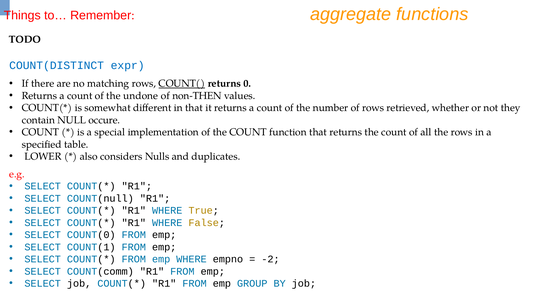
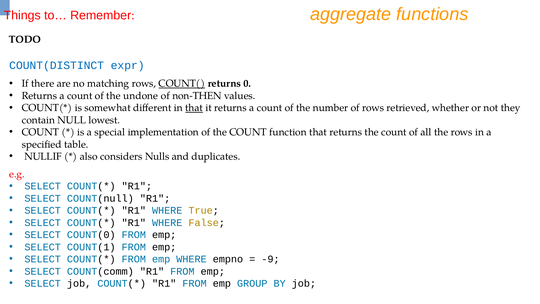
that underline: none -> present (194, 108)
occure: occure -> lowest (104, 120)
LOWER: LOWER -> NULLIF (43, 156)
-2: -2 -> -9 (270, 259)
